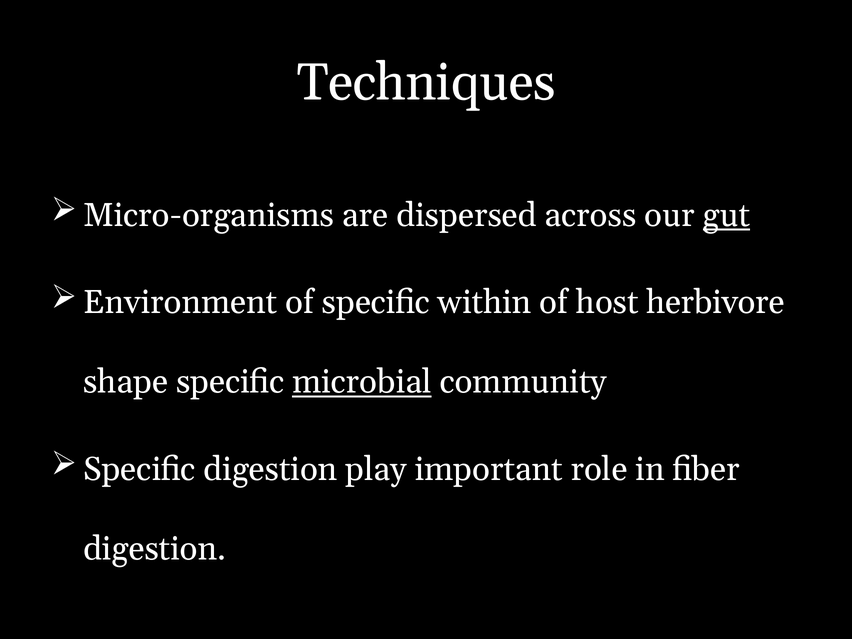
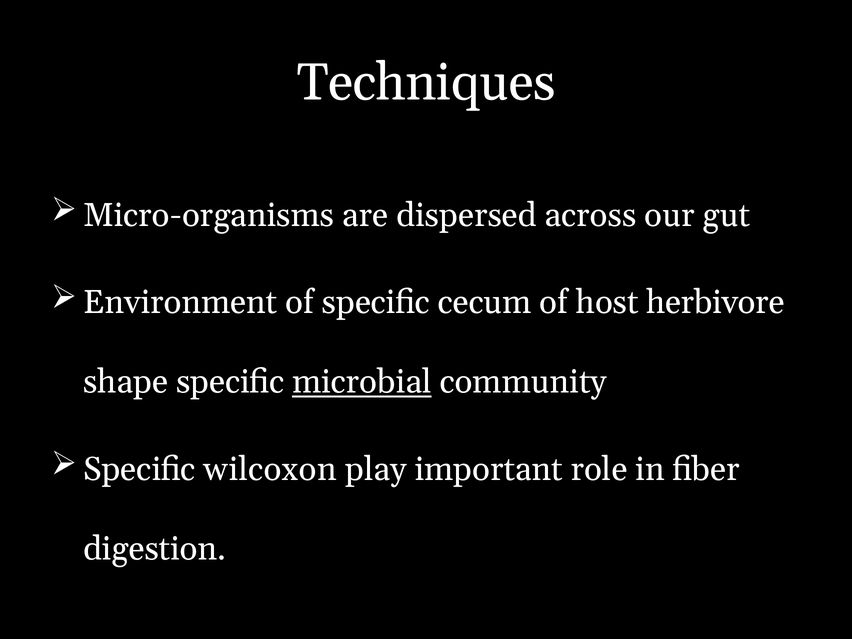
gut underline: present -> none (726, 215)
within: within -> cecum (485, 302)
Specific digestion: digestion -> wilcoxon (270, 469)
